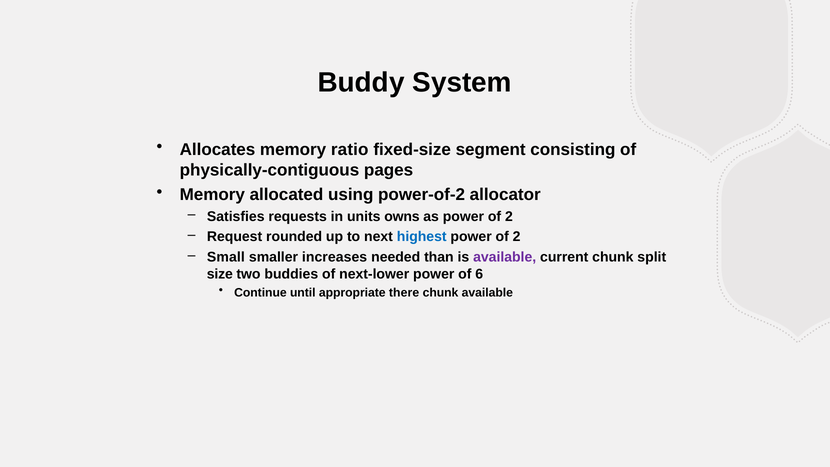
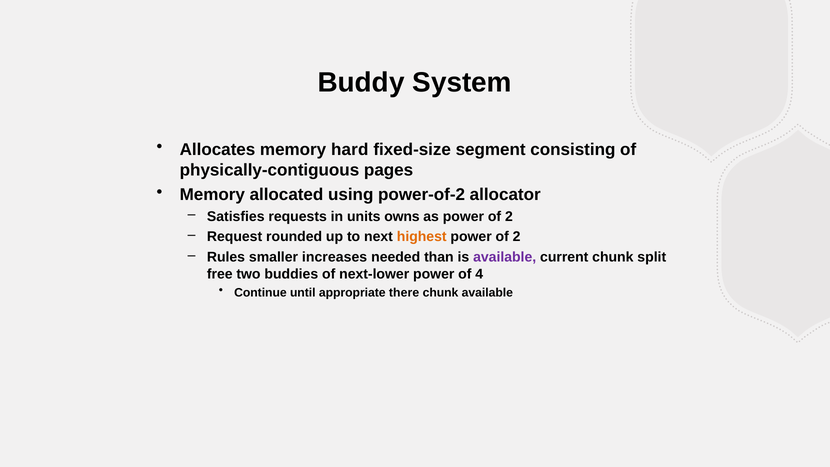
ratio: ratio -> hard (350, 149)
highest colour: blue -> orange (422, 237)
Small: Small -> Rules (226, 257)
size: size -> free (220, 274)
6: 6 -> 4 (479, 274)
